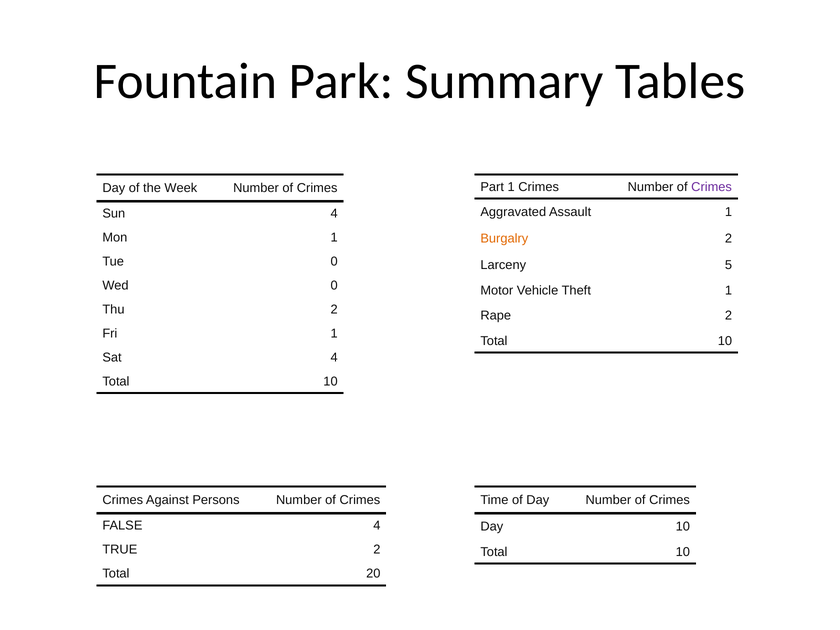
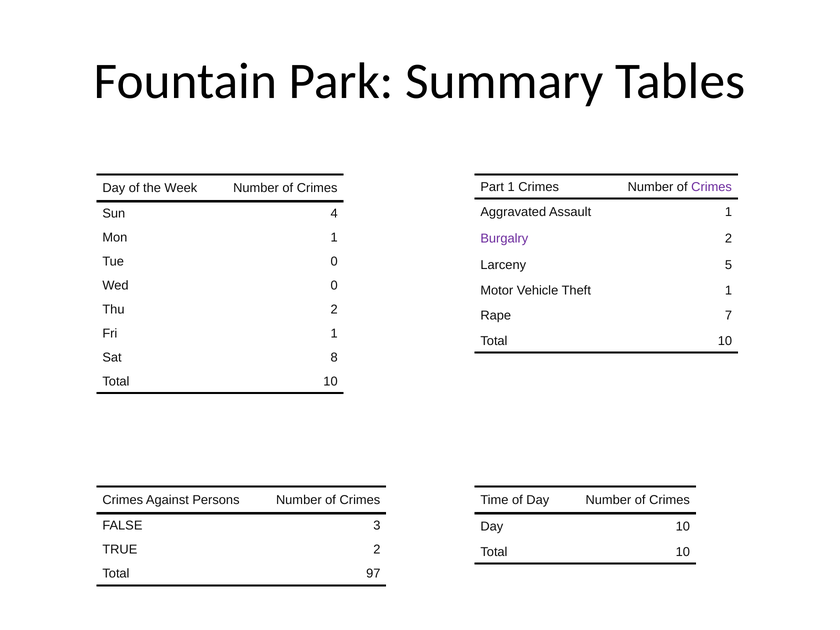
Burgalry colour: orange -> purple (504, 239)
Rape 2: 2 -> 7 (729, 316)
Sat 4: 4 -> 8 (334, 357)
FALSE 4: 4 -> 3 (377, 526)
20: 20 -> 97 (373, 574)
